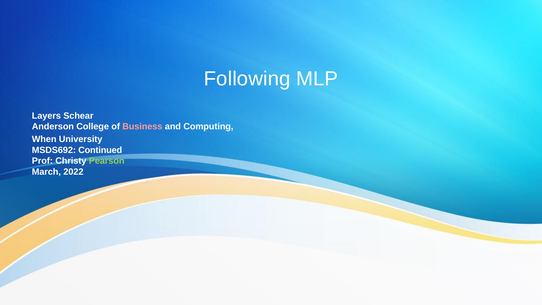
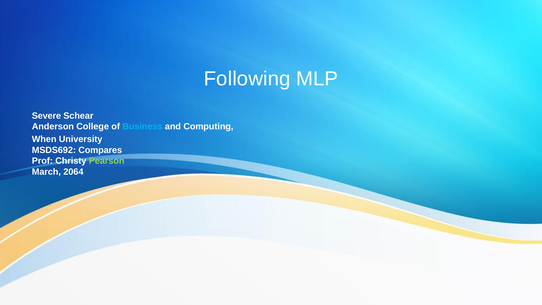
Layers: Layers -> Severe (46, 116)
Business colour: pink -> light blue (142, 127)
Continued: Continued -> Compares (100, 150)
2022: 2022 -> 2064 (73, 172)
